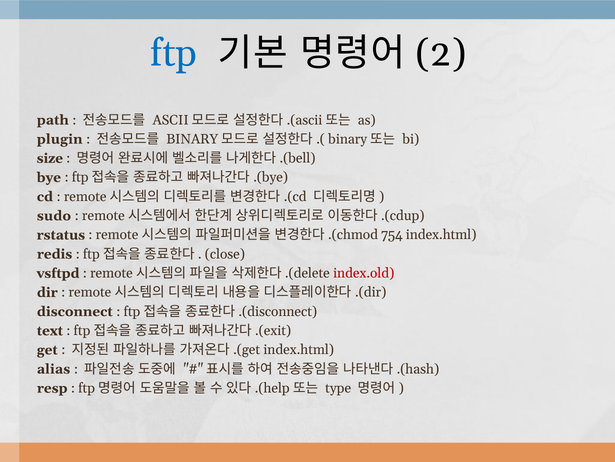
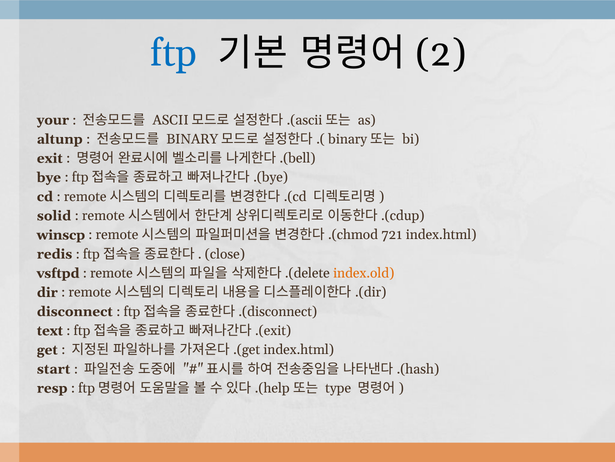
path: path -> your (53, 120)
plugin: plugin -> altunp (60, 139)
size: size -> exit (50, 158)
sudo: sudo -> solid (54, 215)
rstatus: rstatus -> winscp (61, 235)
754: 754 -> 721 (392, 235)
index.old colour: red -> orange (364, 273)
alias: alias -> start (54, 368)
